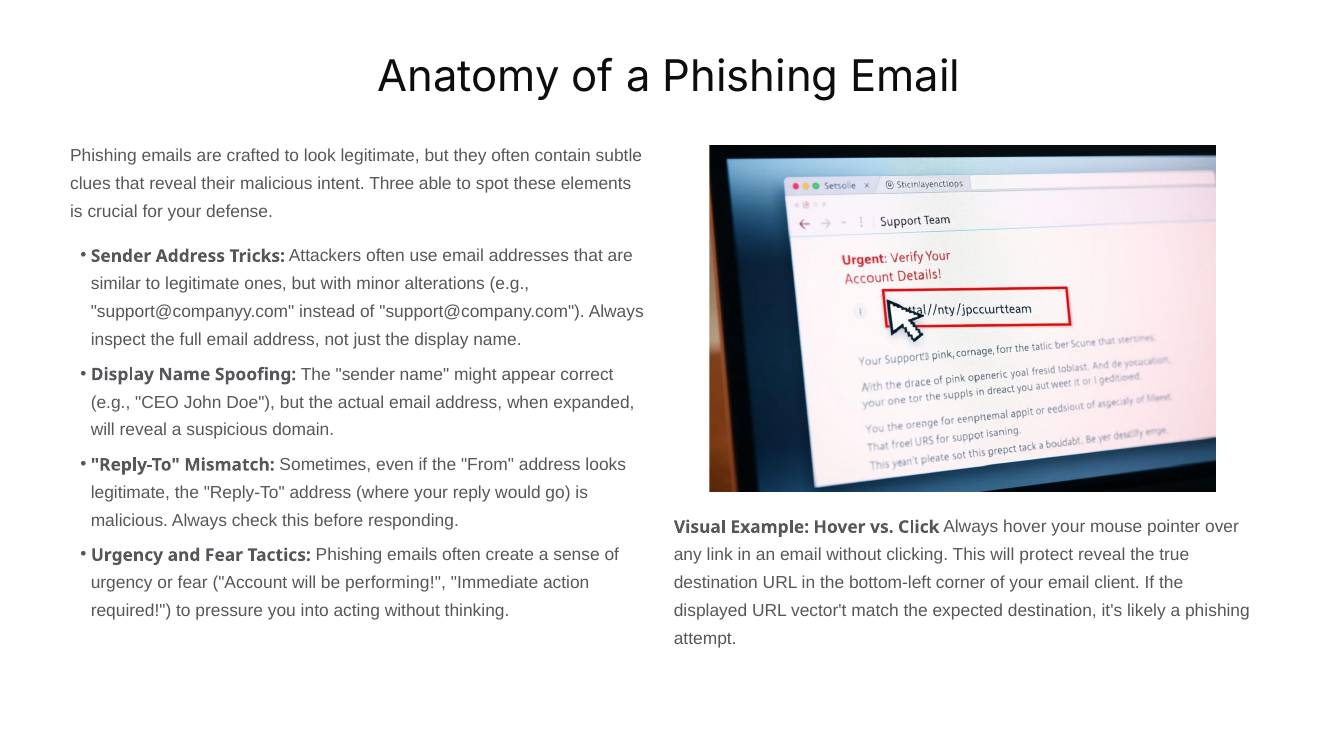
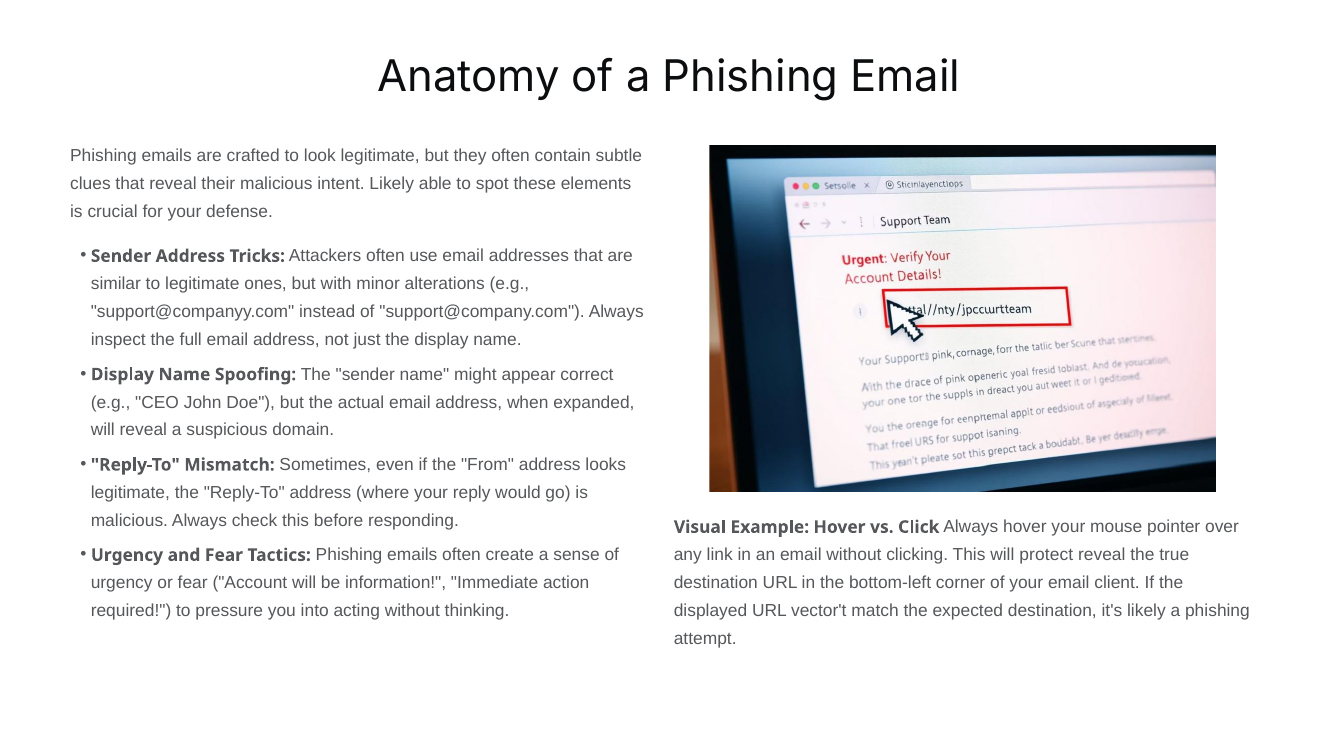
intent Three: Three -> Likely (392, 184)
performing: performing -> information (396, 583)
